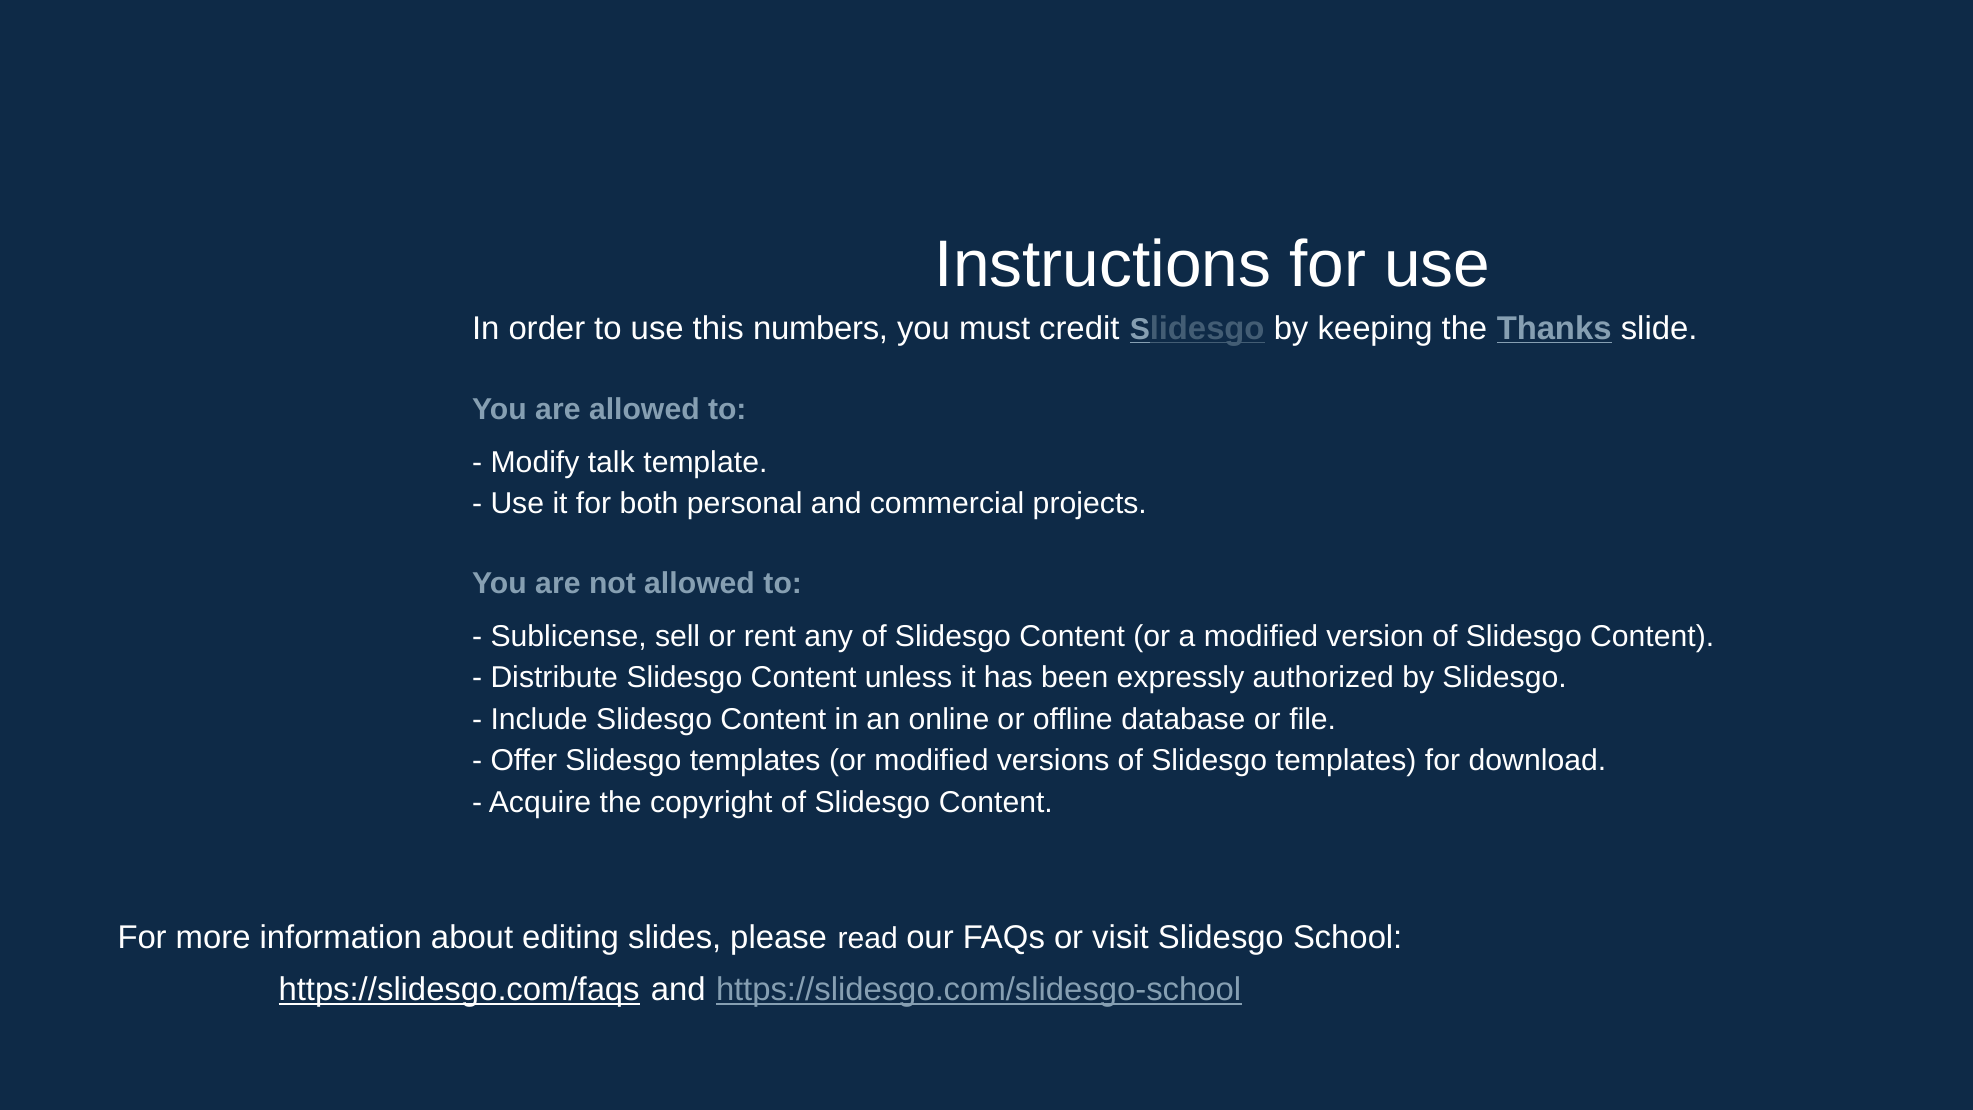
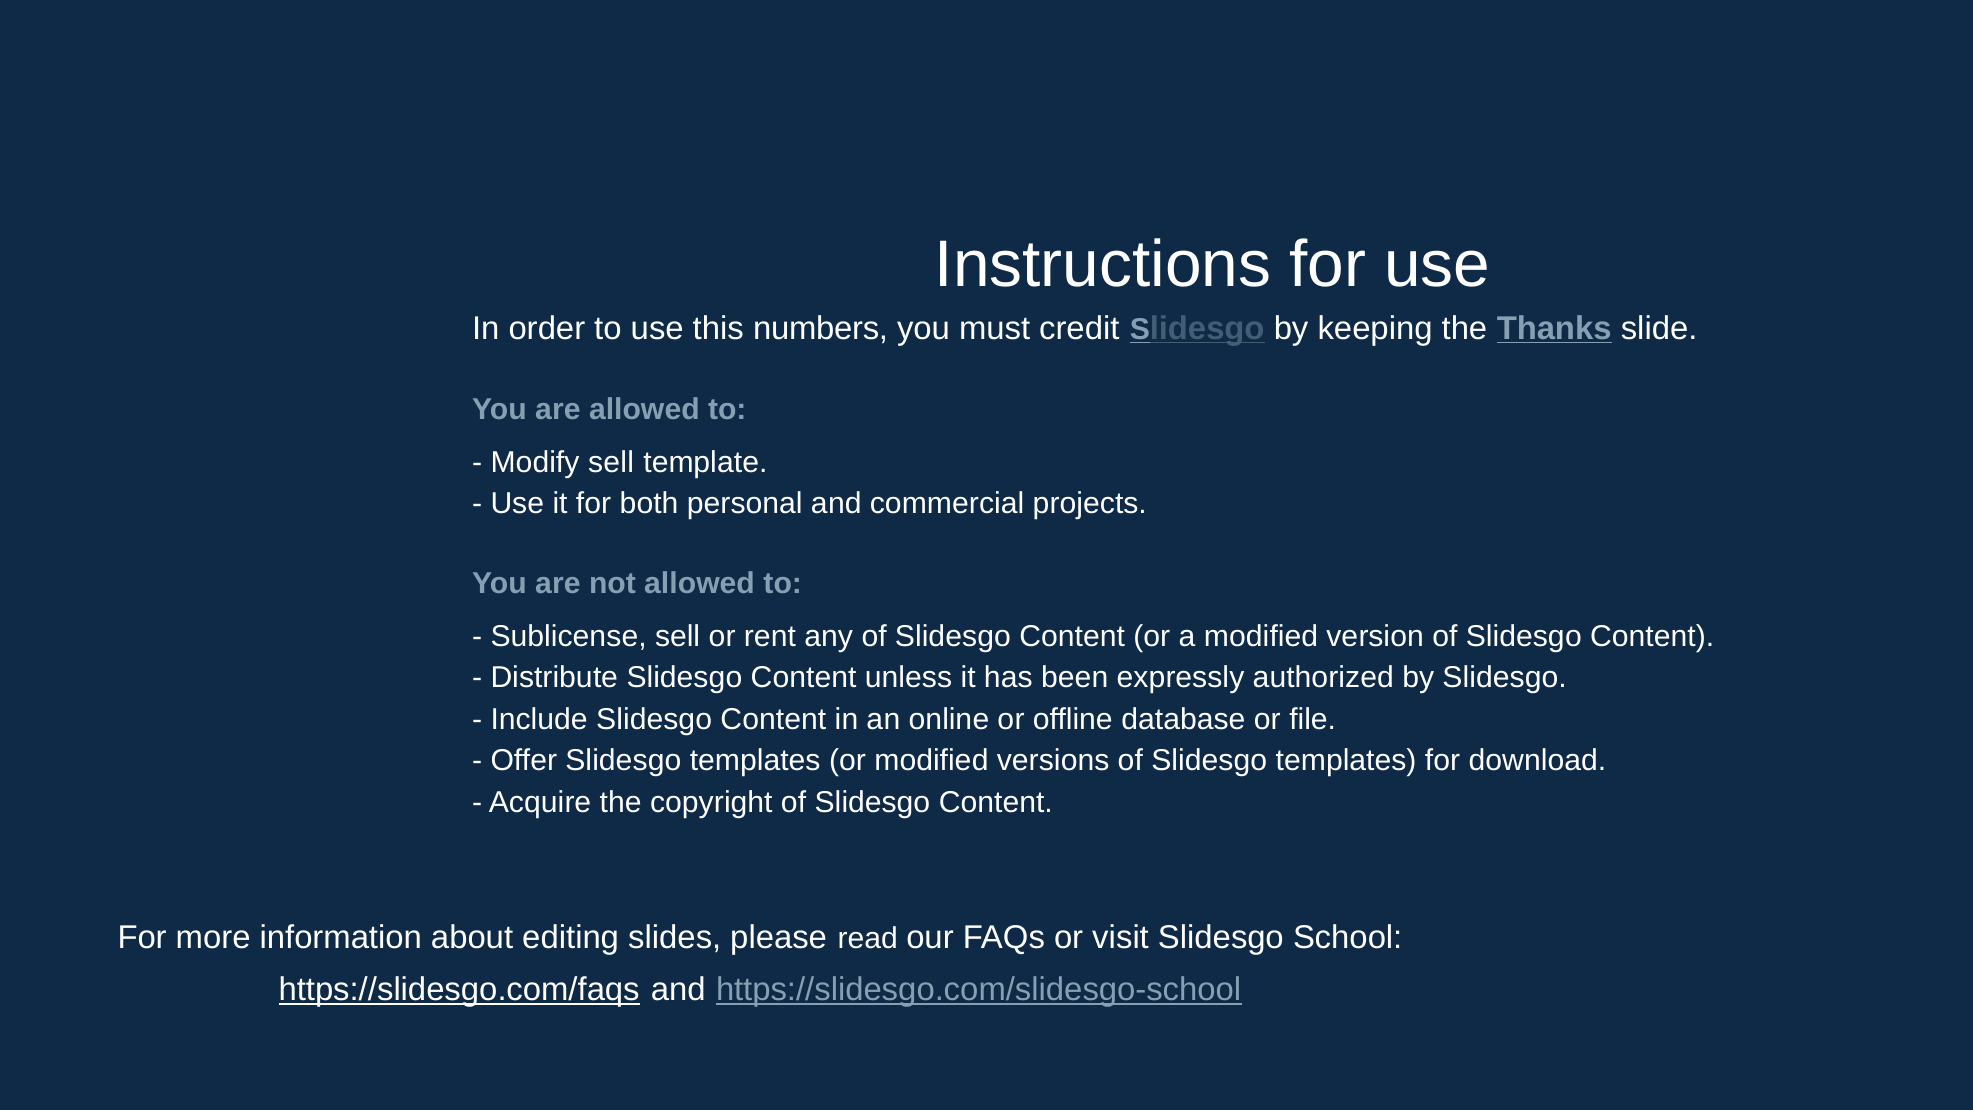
Modify talk: talk -> sell (611, 462)
